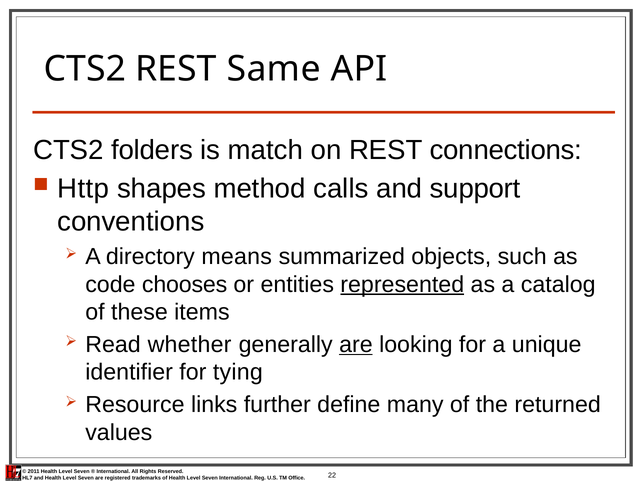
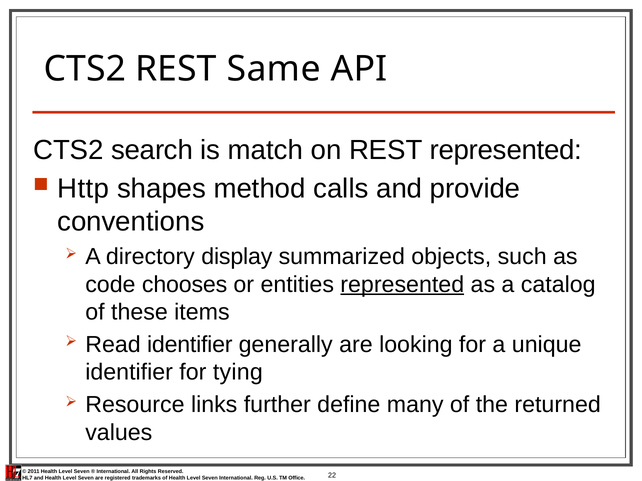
folders: folders -> search (152, 150)
REST connections: connections -> represented (506, 150)
support: support -> provide (475, 189)
means: means -> display (237, 257)
Read whether: whether -> identifier (190, 345)
are underline: present -> none (356, 345)
